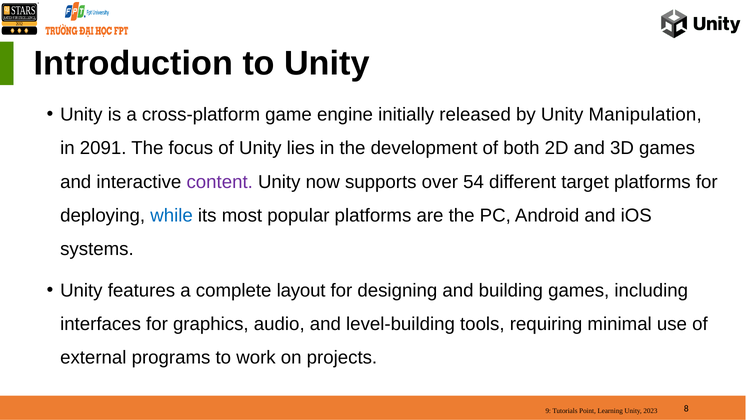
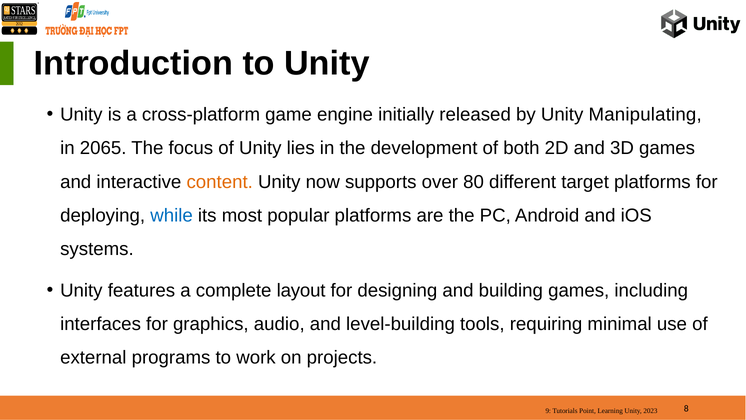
Manipulation: Manipulation -> Manipulating (645, 115)
2091: 2091 -> 2065 (103, 148)
content colour: purple -> orange (220, 182)
54: 54 -> 80 (474, 182)
